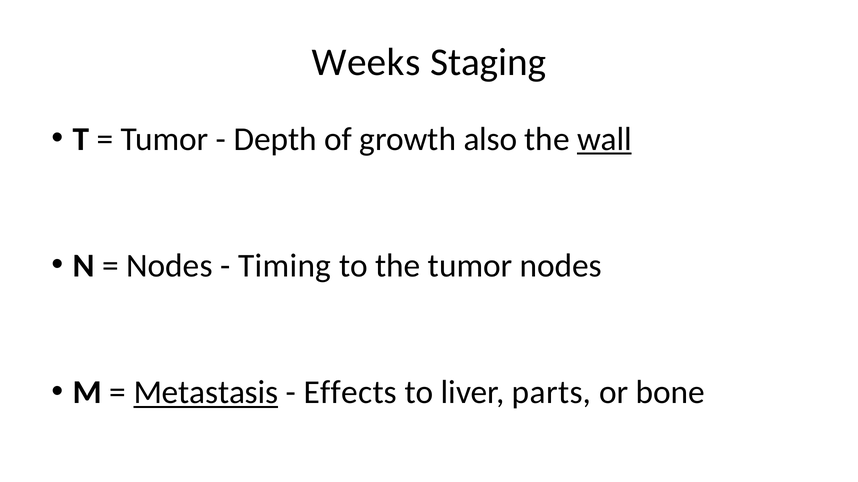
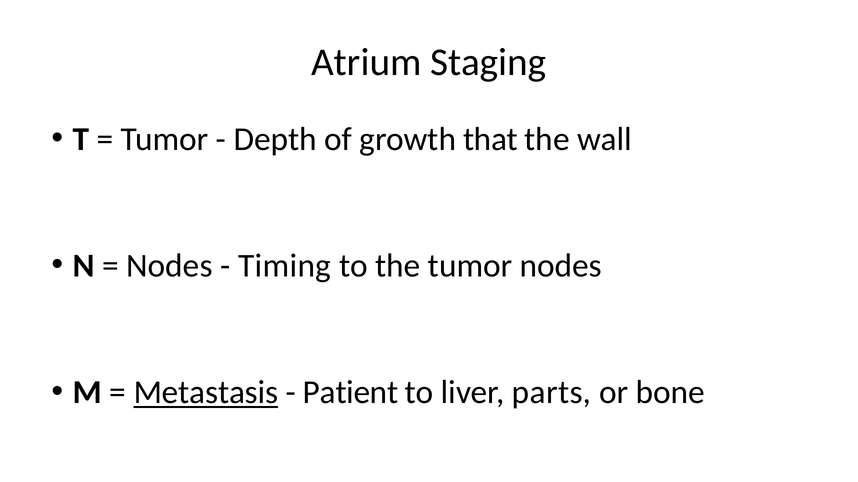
Weeks: Weeks -> Atrium (366, 62)
also: also -> that (490, 139)
wall underline: present -> none (604, 139)
Effects: Effects -> Patient (351, 393)
